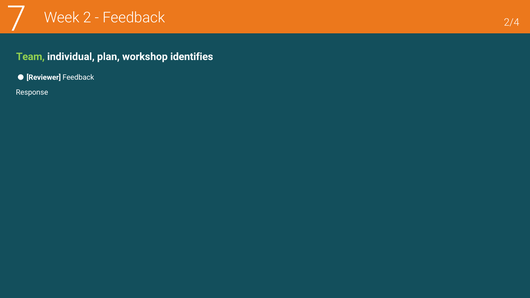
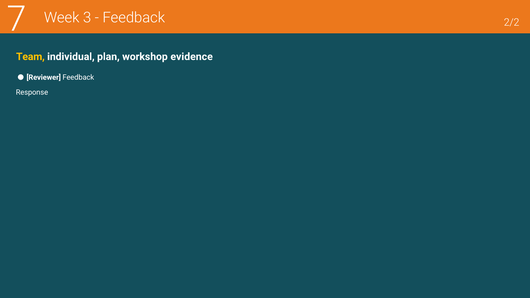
2: 2 -> 3 (87, 18)
2/4: 2/4 -> 2/2 (512, 23)
Team colour: light green -> yellow (30, 57)
identifies: identifies -> evidence (192, 57)
